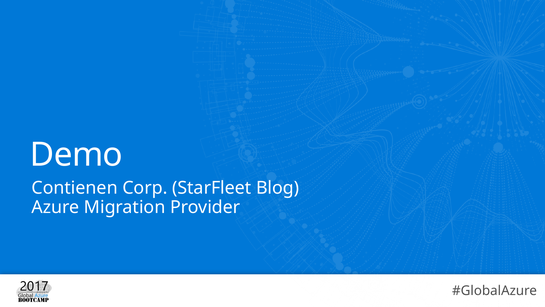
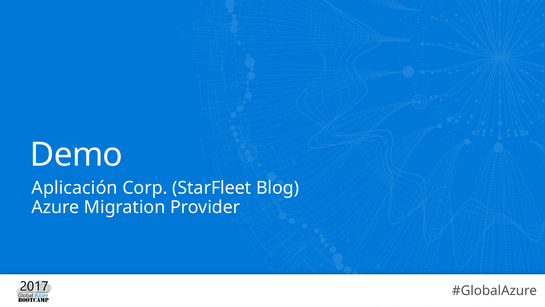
Contienen: Contienen -> Aplicación (75, 188)
